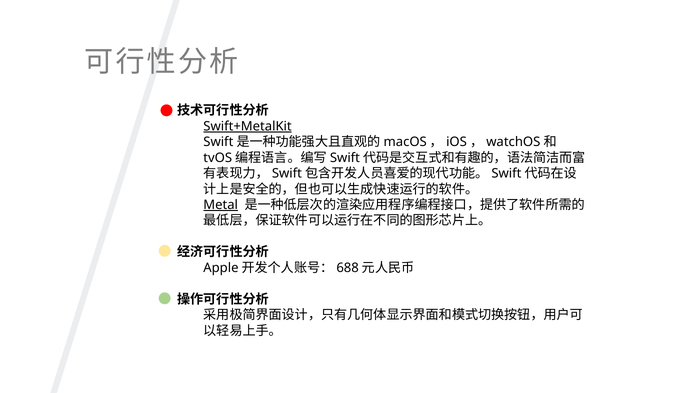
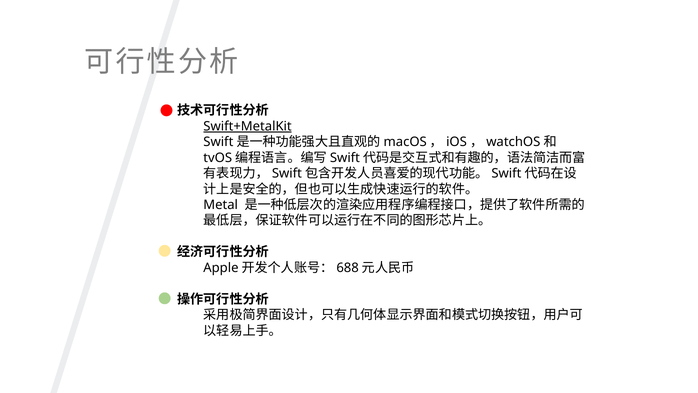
Metal underline: present -> none (221, 205)
